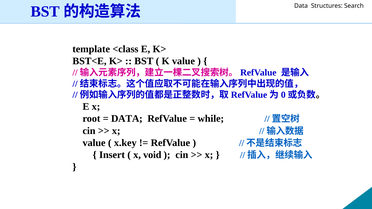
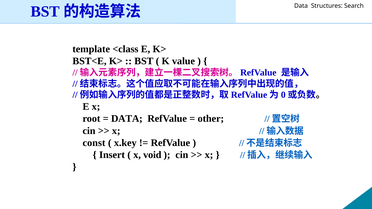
while: while -> other (211, 119)
value: value -> const (94, 143)
